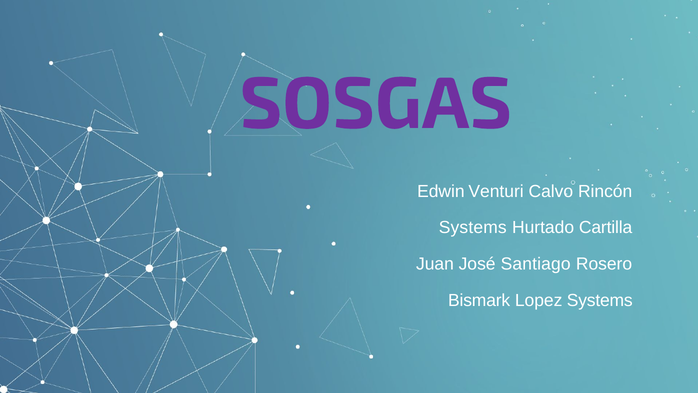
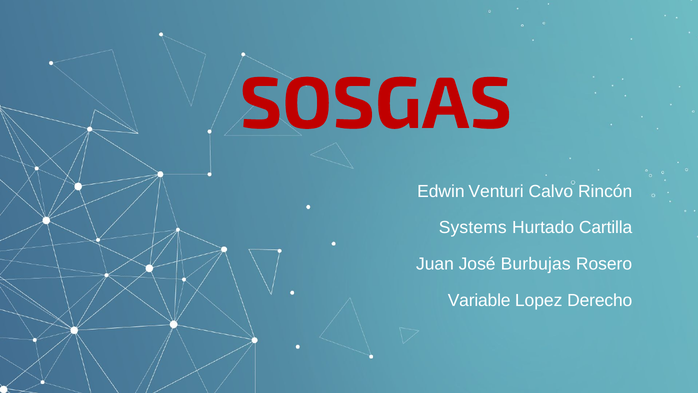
SOSGAS colour: purple -> red (376, 104)
Santiago: Santiago -> Burbujas (536, 264)
Bismark: Bismark -> Variable (479, 300)
Lopez Systems: Systems -> Derecho (600, 300)
